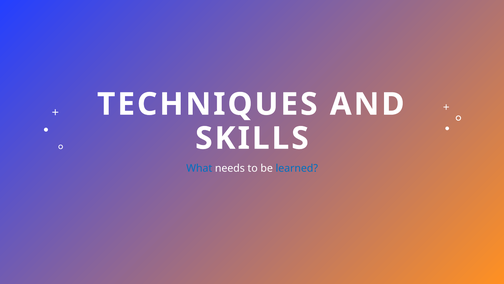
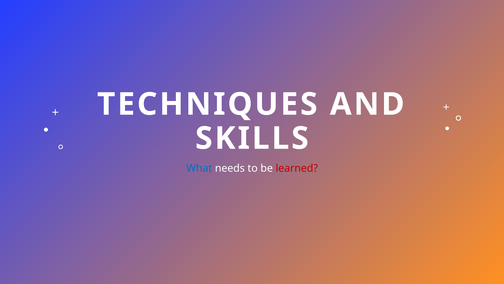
learned colour: blue -> red (297, 168)
